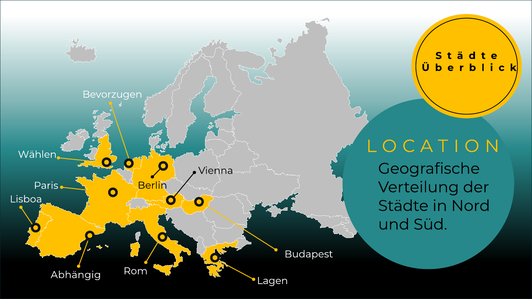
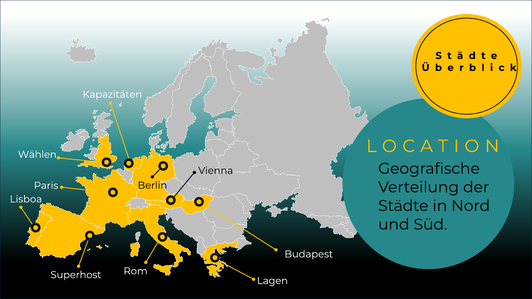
Bevorzugen: Bevorzugen -> Kapazitäten (112, 94)
Abhängig: Abhängig -> Superhost (76, 275)
